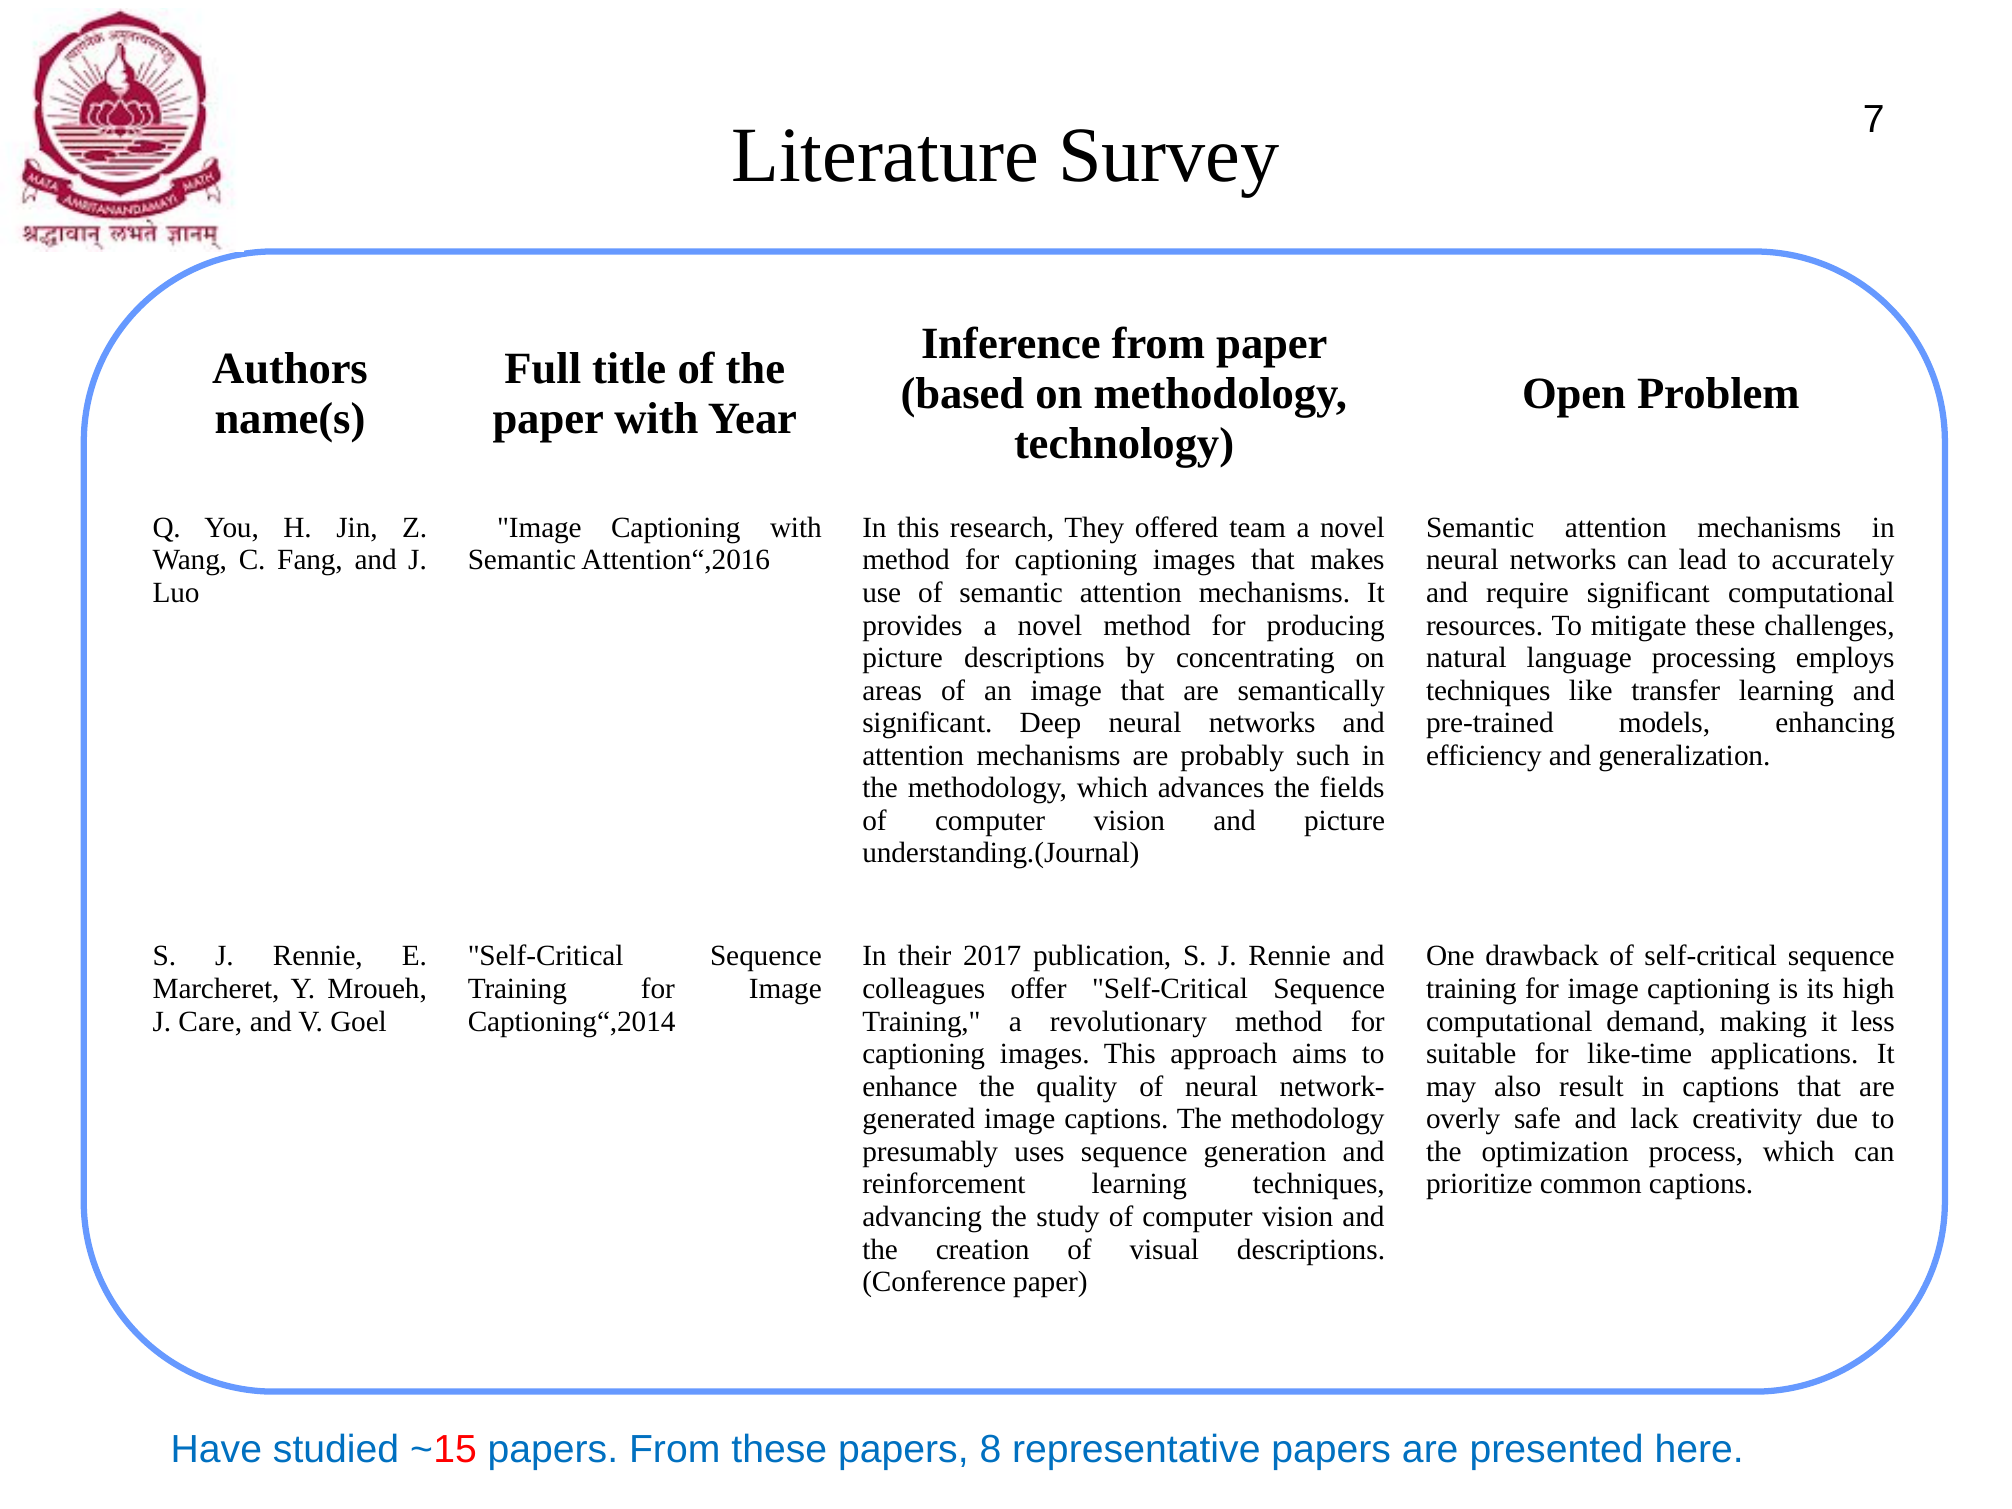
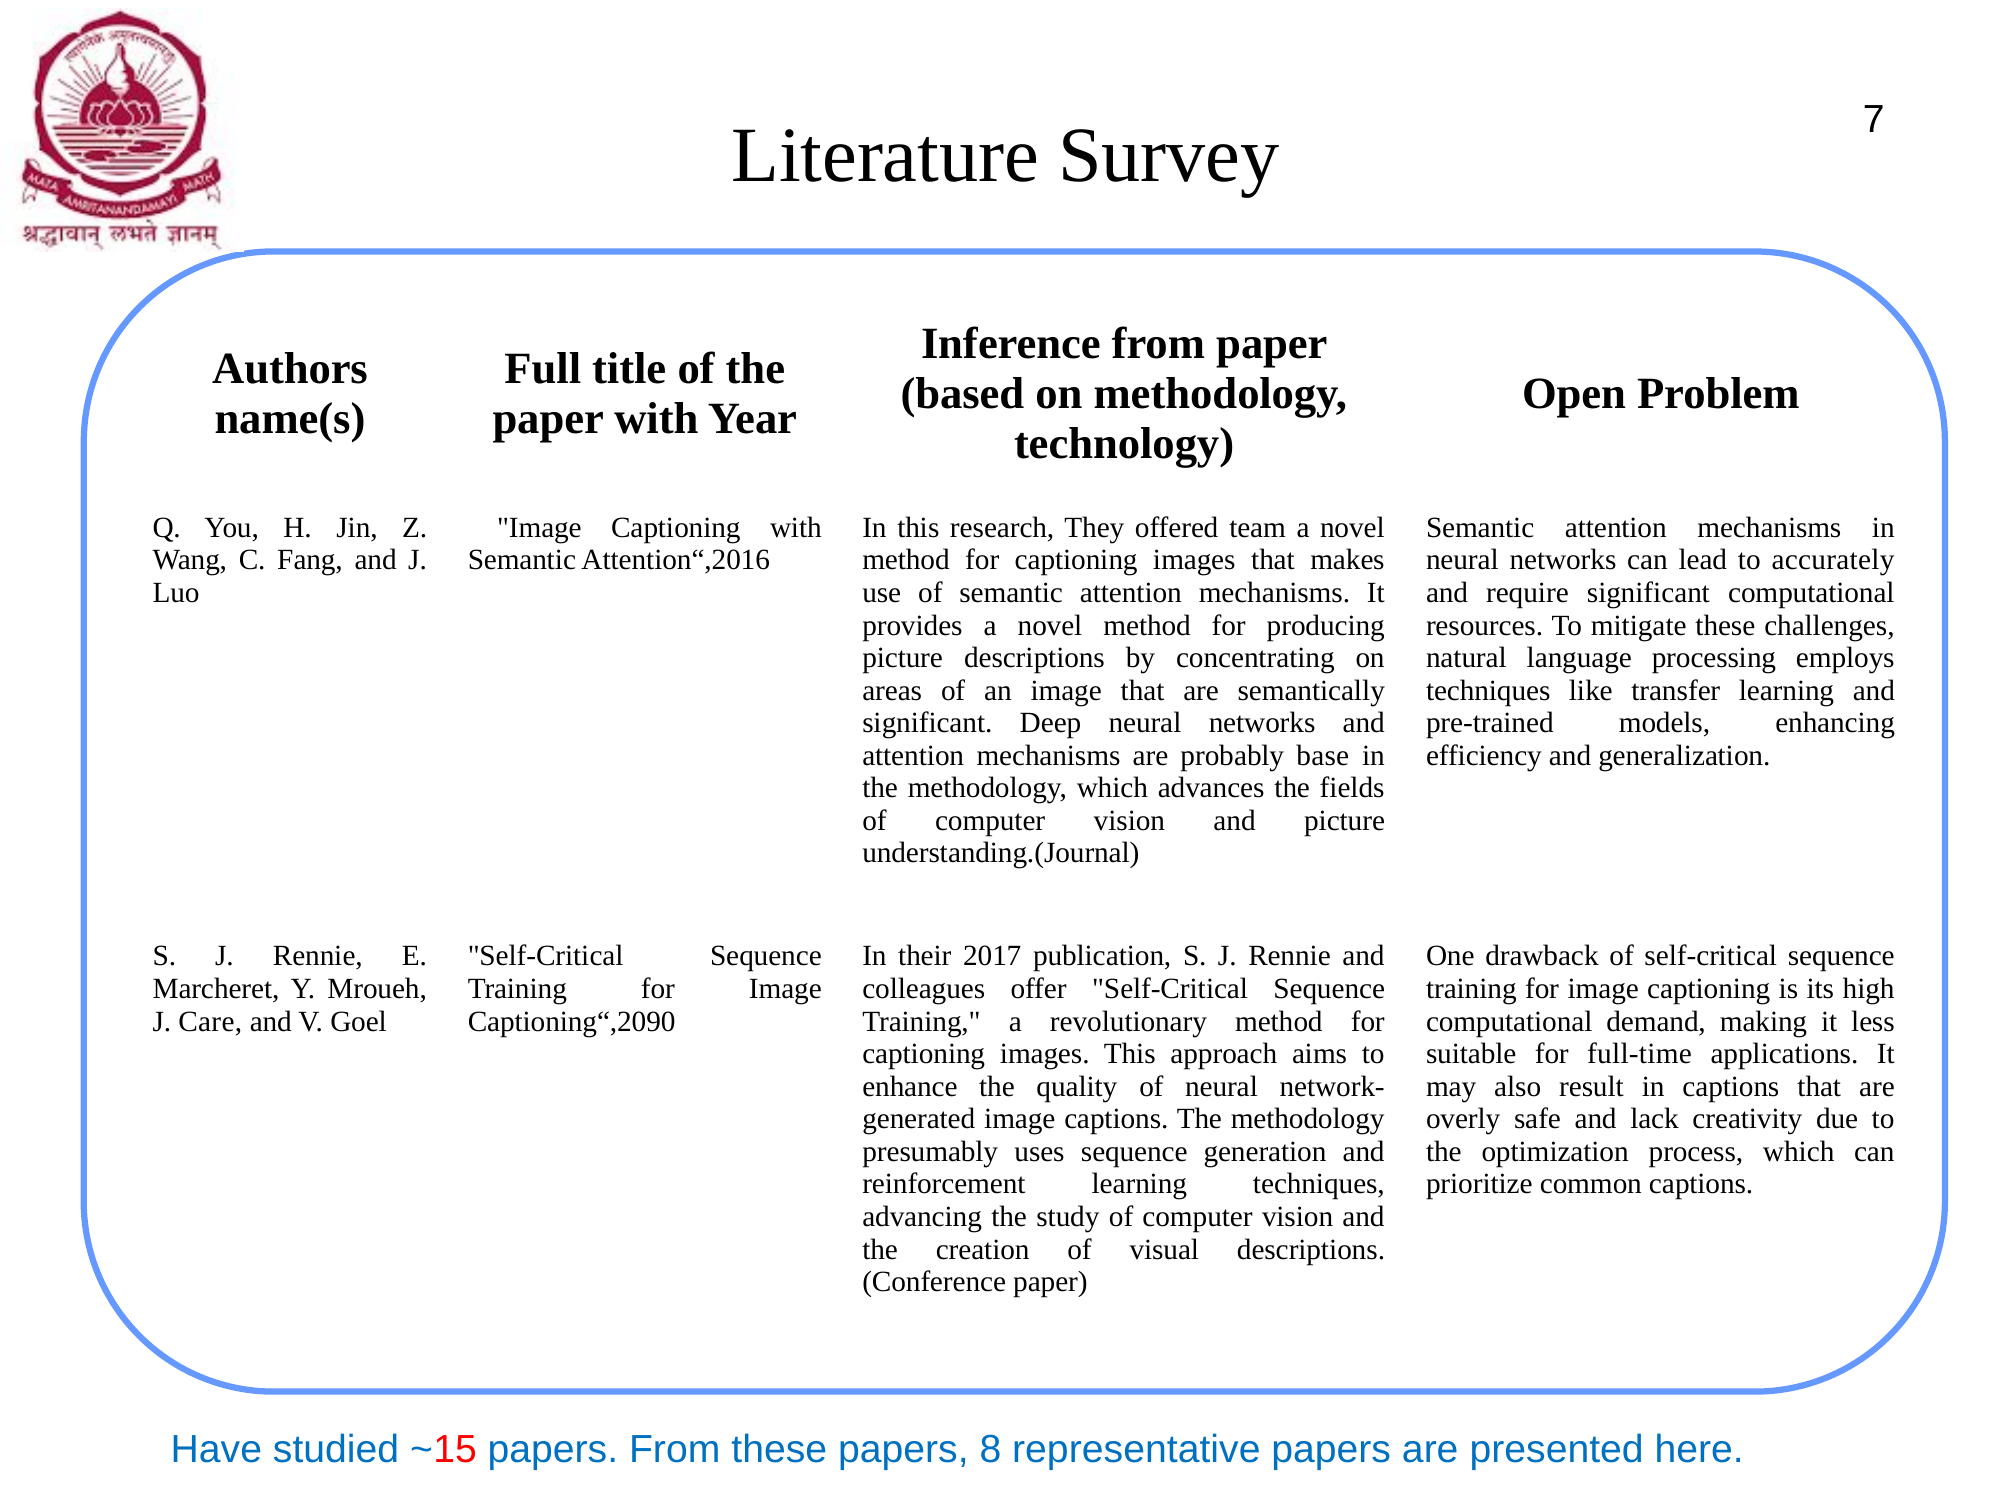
such: such -> base (1323, 756)
Captioning“,2014: Captioning“,2014 -> Captioning“,2090 (572, 1021)
like-time: like-time -> full-time (1639, 1054)
